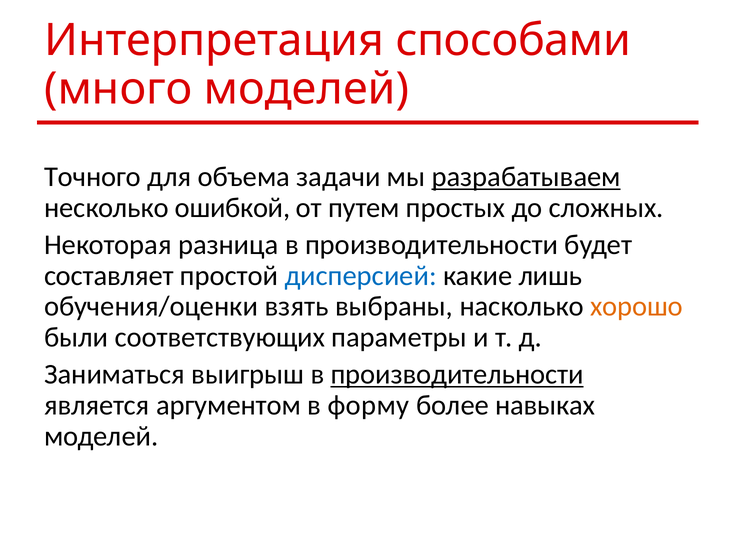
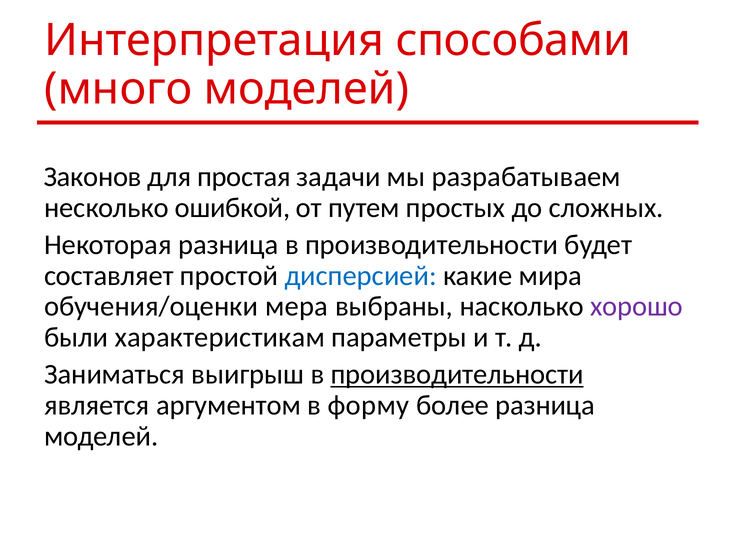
Точного: Точного -> Законов (93, 177)
объема: объема -> простая (244, 177)
разрабатываем underline: present -> none (526, 177)
лишь: лишь -> мира (550, 276)
взять: взять -> мера (297, 307)
хорошо colour: orange -> purple (637, 307)
соответствующих: соответствующих -> характеристикам (220, 338)
более навыках: навыках -> разница (545, 405)
